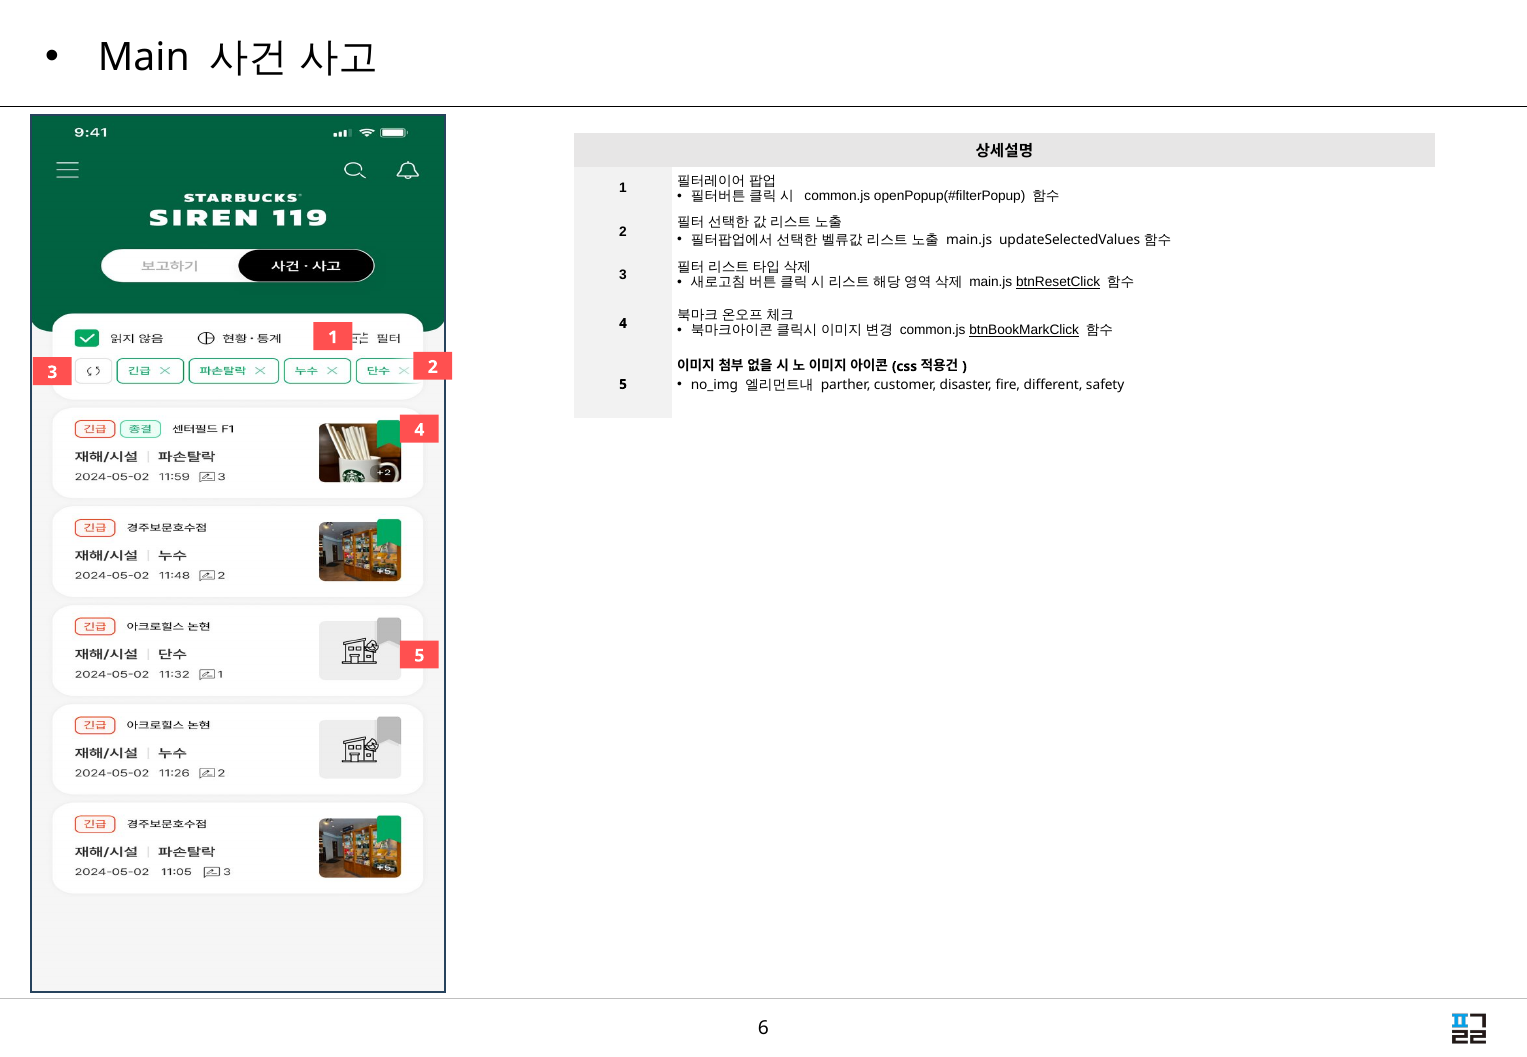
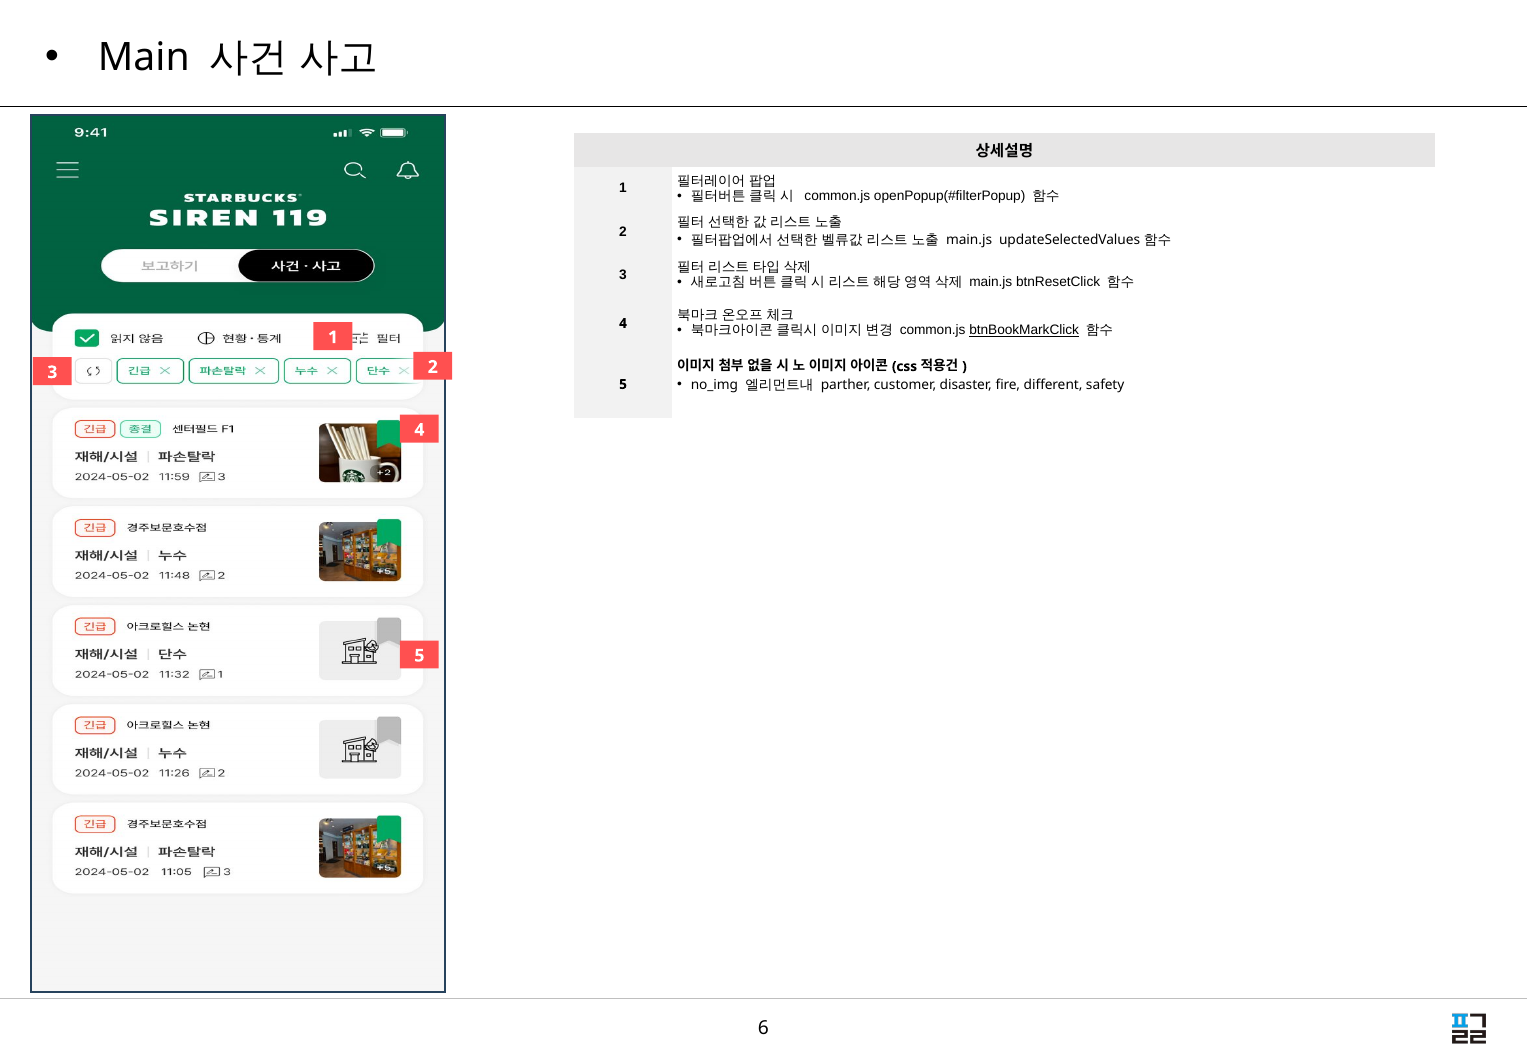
btnResetClick underline: present -> none (1058, 282)
